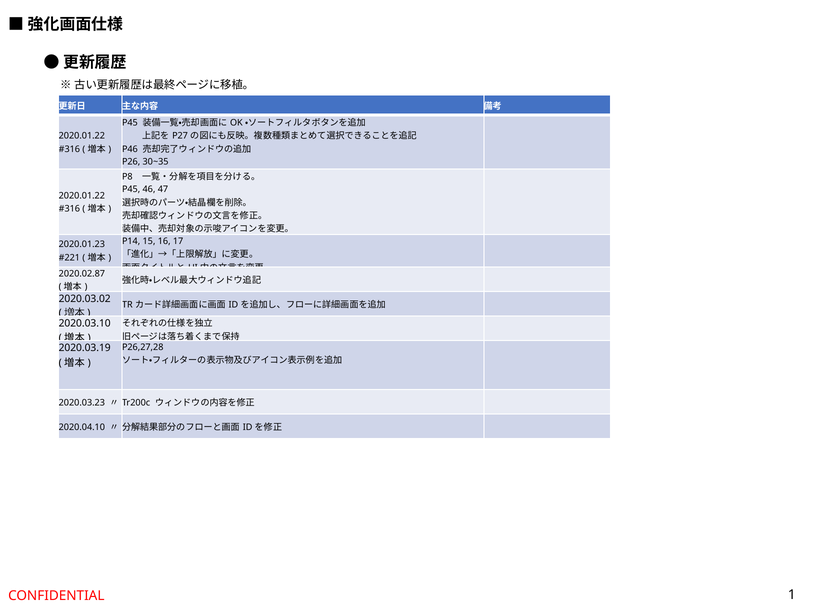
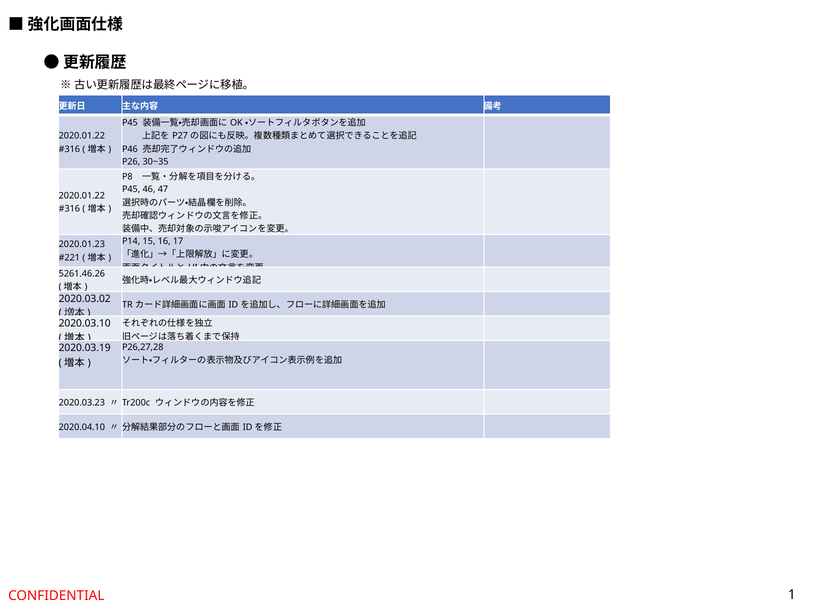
2020.02.87: 2020.02.87 -> 5261.46.26 (82, 273)
